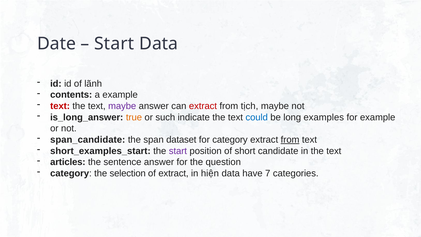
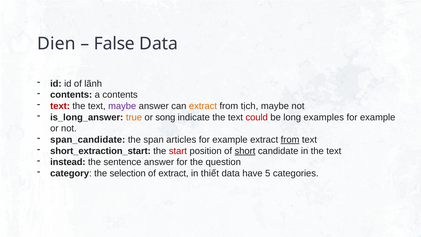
Date: Date -> Dien (56, 44)
Start: Start -> False (114, 44)
a example: example -> contents (120, 95)
extract colour: red -> orange (203, 106)
such: such -> song (165, 117)
could colour: blue -> red (257, 117)
dataset: dataset -> articles (181, 140)
category: category -> example (230, 140)
short_examples_start: short_examples_start -> short_extraction_start (100, 151)
start colour: purple -> red (178, 151)
short underline: none -> present (245, 151)
articles: articles -> instead (68, 162)
hiện: hiện -> thiết (210, 173)
7: 7 -> 5 (268, 173)
